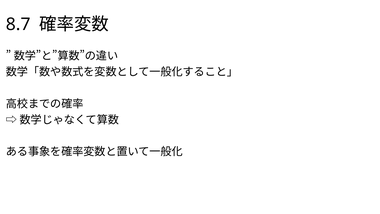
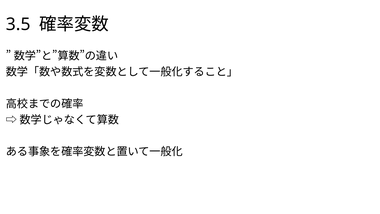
8.7: 8.7 -> 3.5 (18, 24)
